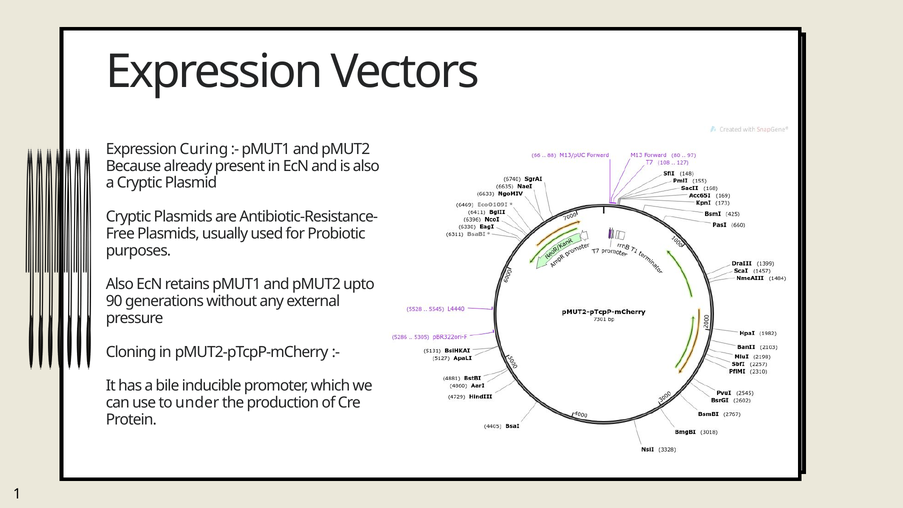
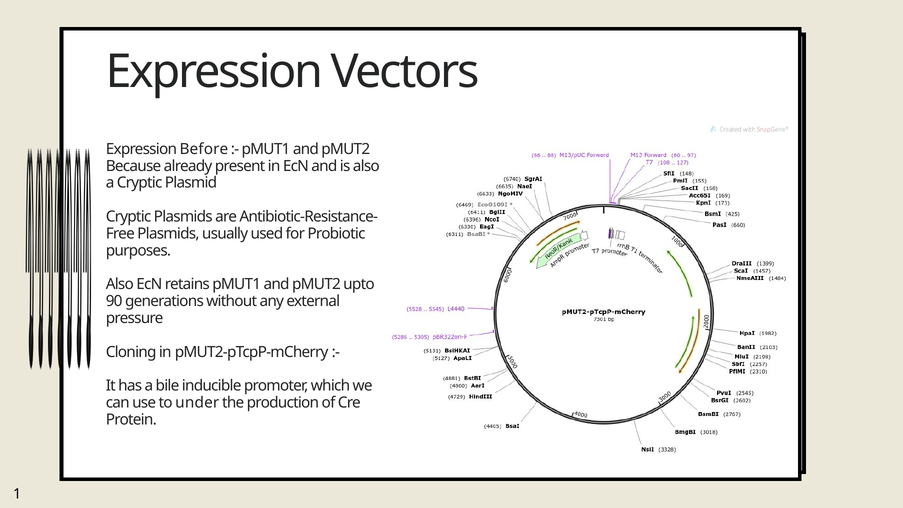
Curing: Curing -> Before (204, 149)
